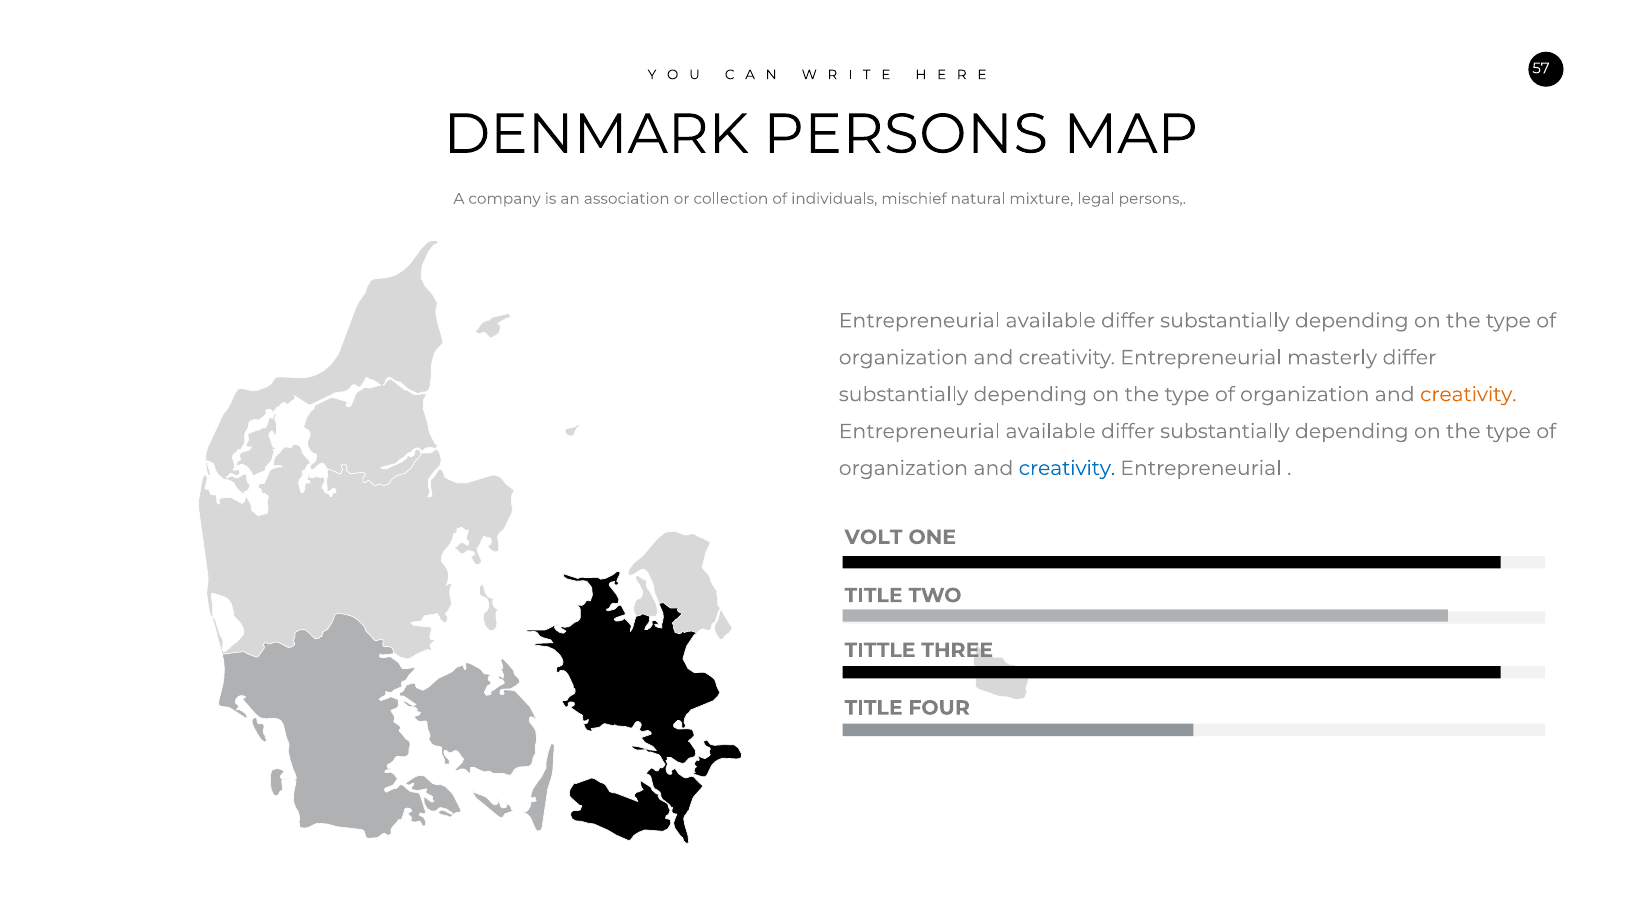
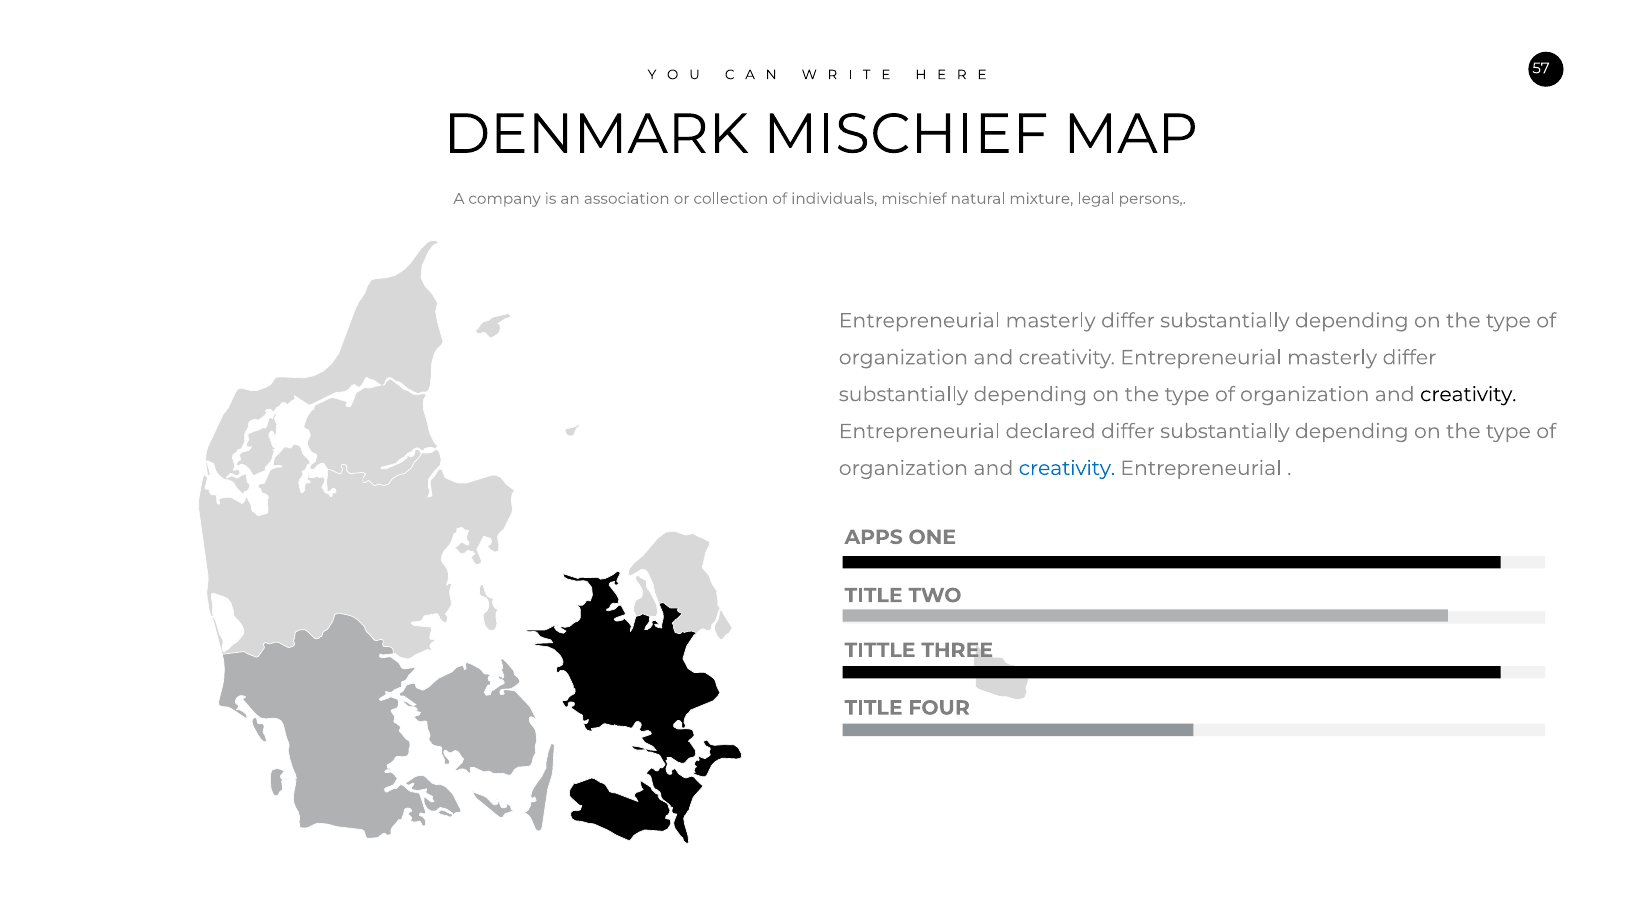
DENMARK PERSONS: PERSONS -> MISCHIEF (906, 134)
available: available -> masterly (1051, 321)
creativity colour: orange -> black (1468, 395)
available: available -> declared (1051, 431)
VOLT: VOLT -> APPS (874, 537)
